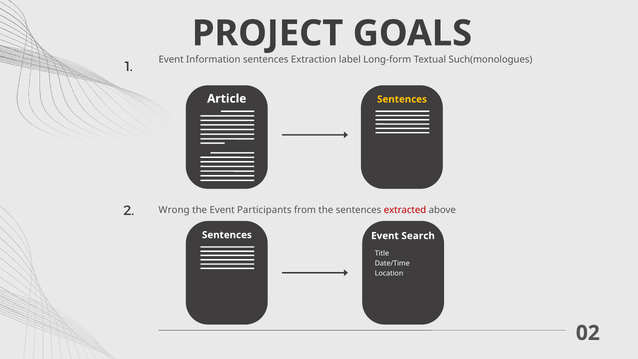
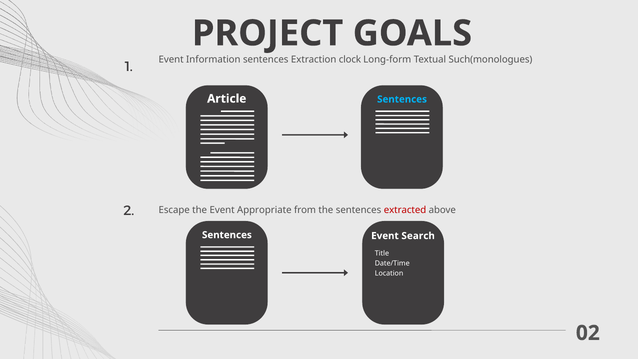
label: label -> clock (350, 60)
Sentences colour: yellow -> light blue (402, 99)
Wrong: Wrong -> Escape (174, 210)
Participants: Participants -> Appropriate (264, 210)
